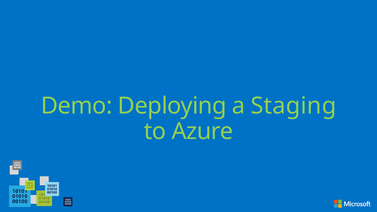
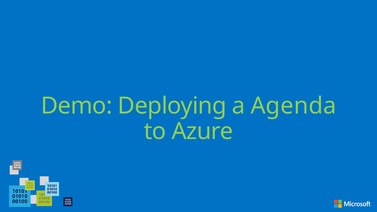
Staging: Staging -> Agenda (293, 106)
